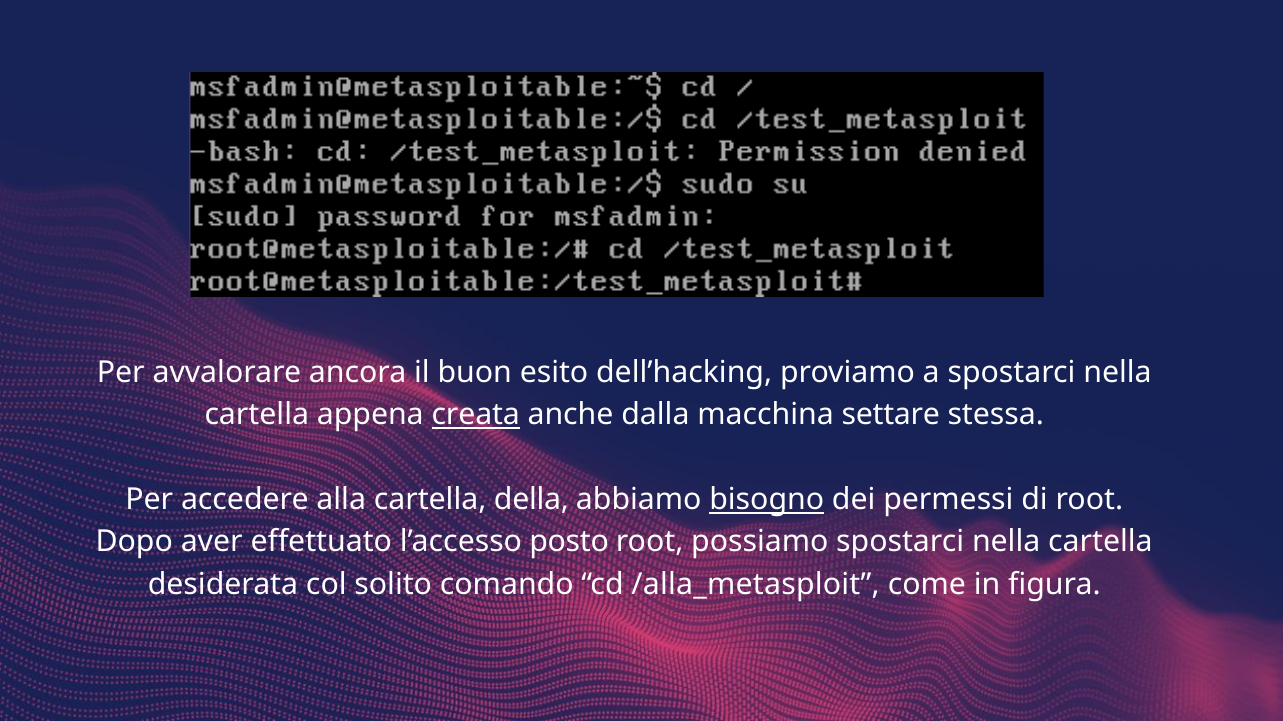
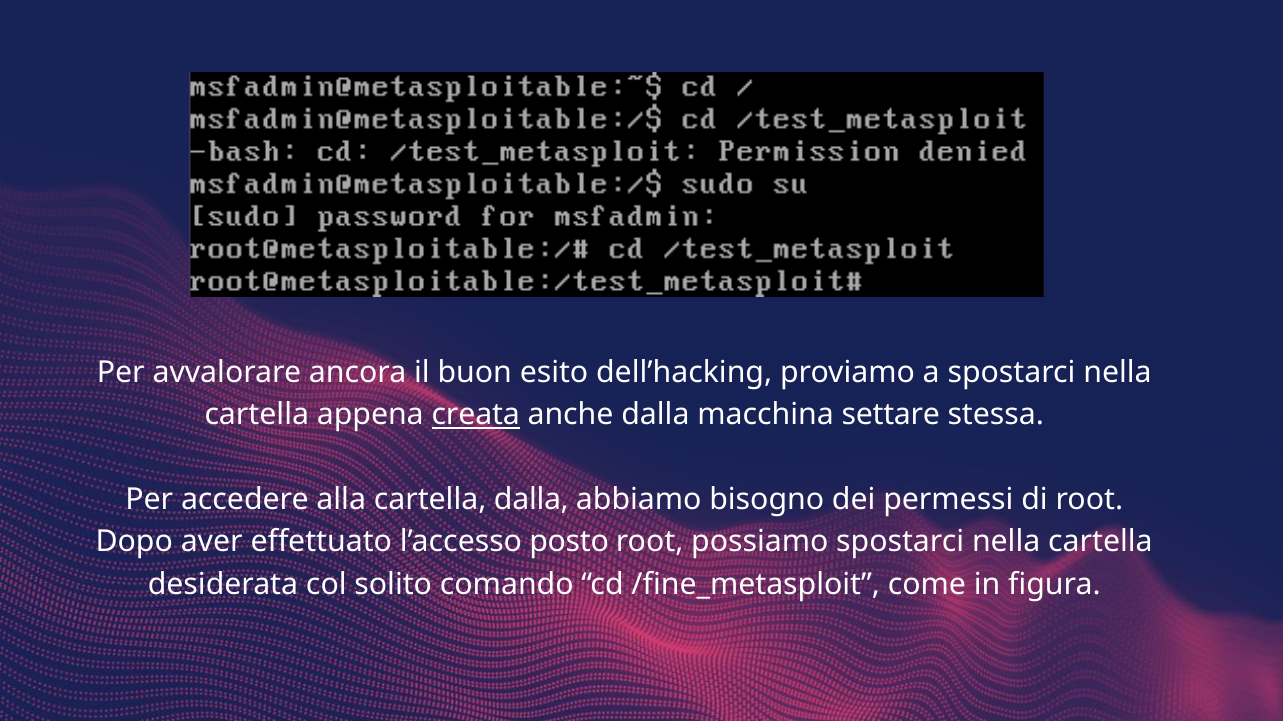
cartella della: della -> dalla (531, 500)
bisogno underline: present -> none (767, 500)
/alla_metasploit: /alla_metasploit -> /fine_metasploit (756, 585)
